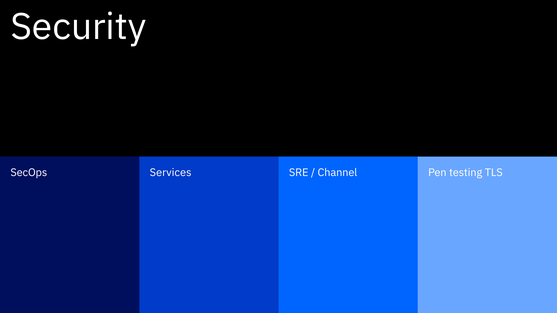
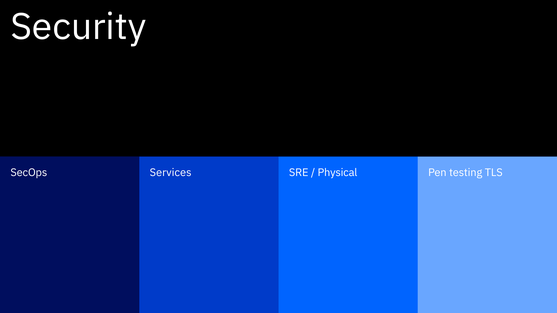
Channel: Channel -> Physical (337, 173)
